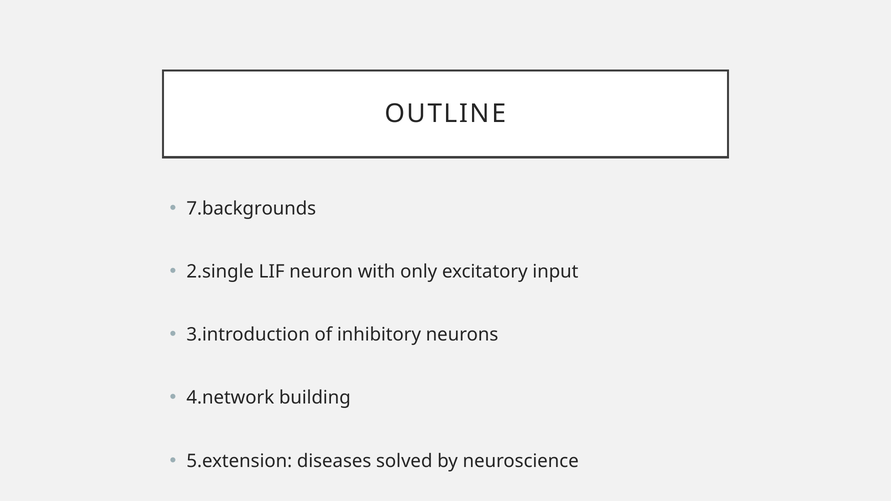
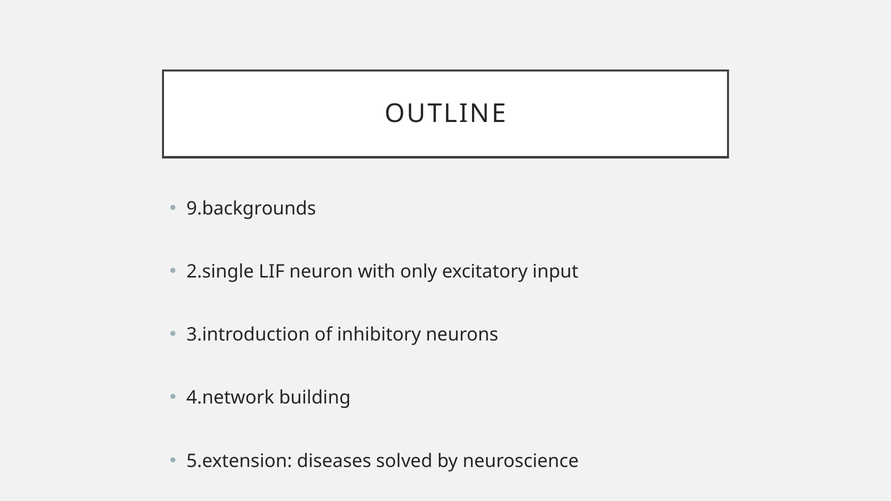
7.backgrounds: 7.backgrounds -> 9.backgrounds (251, 209)
